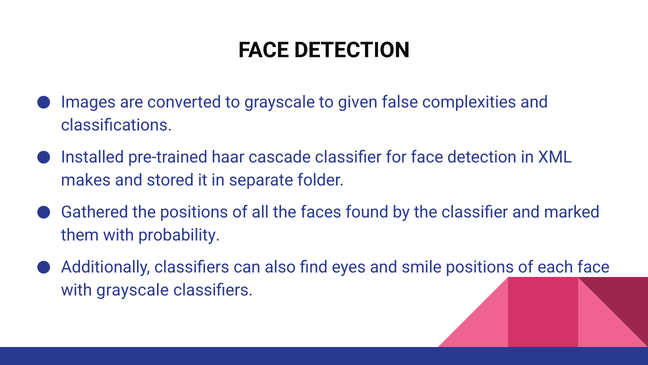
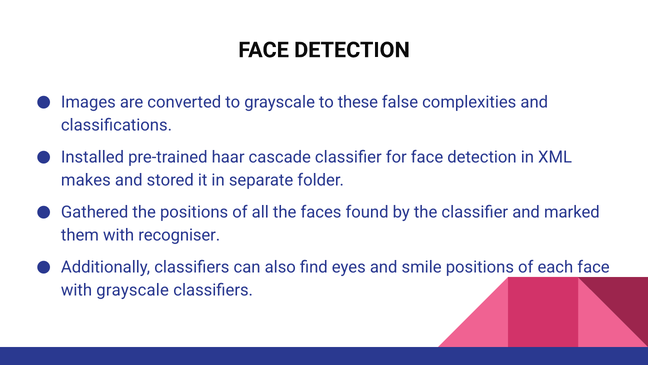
given: given -> these (358, 102)
probability: probability -> recogniser (179, 235)
